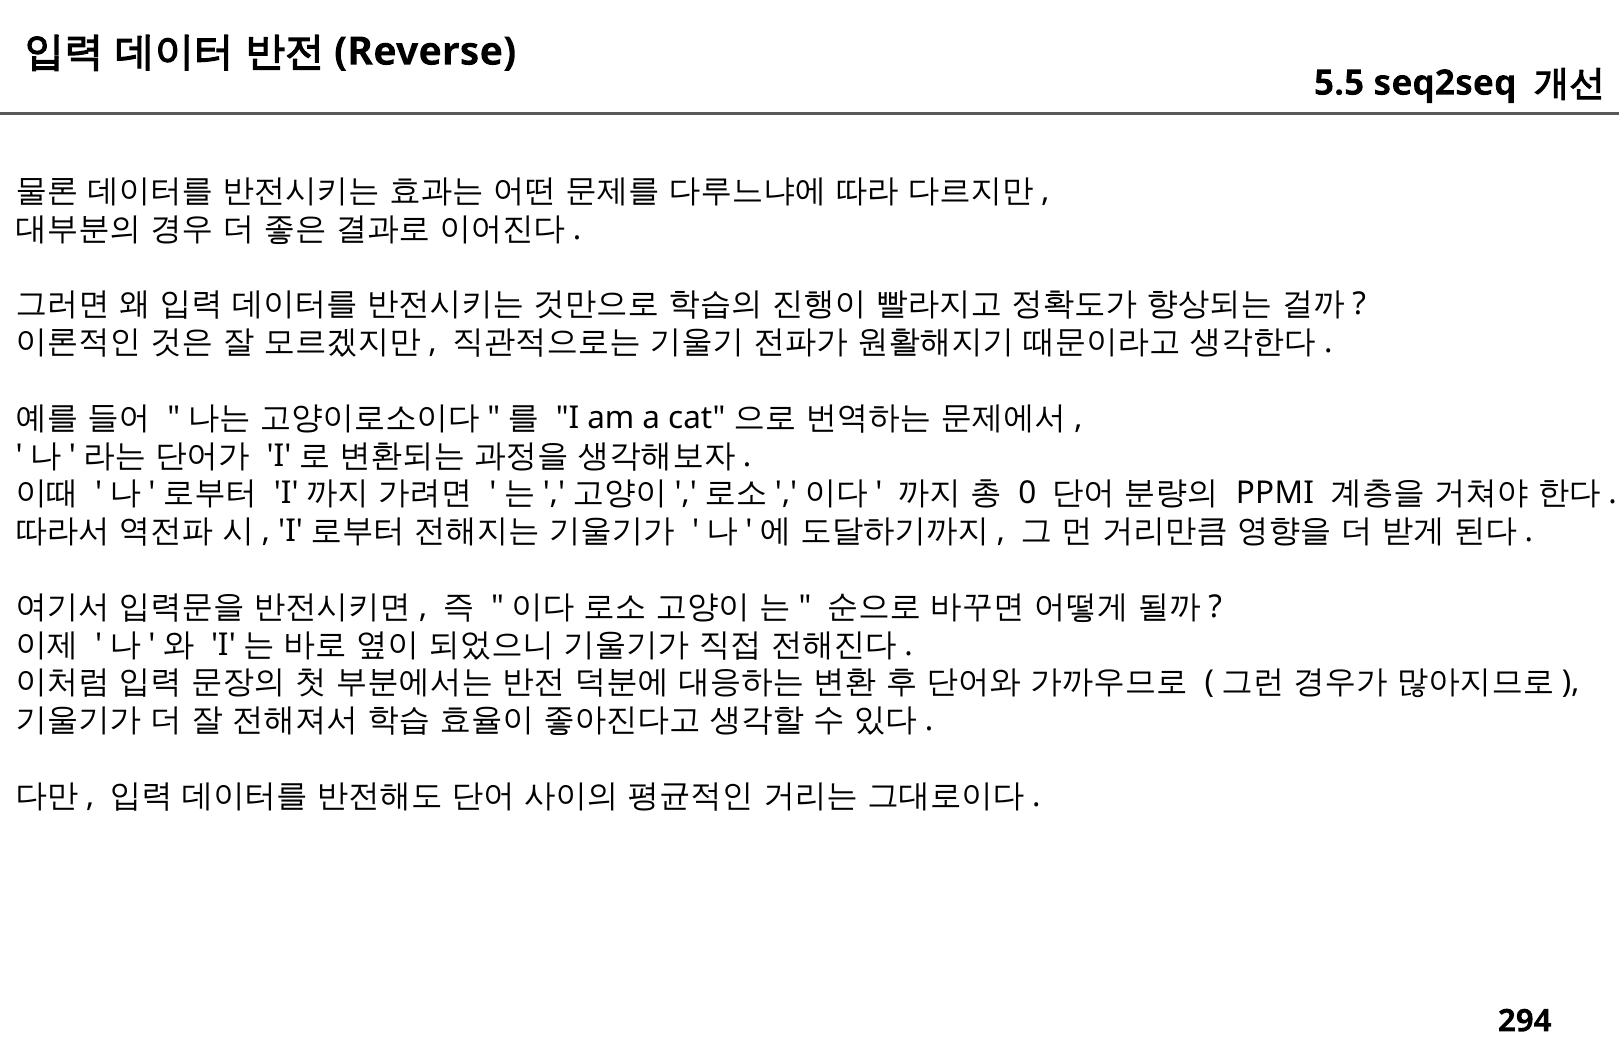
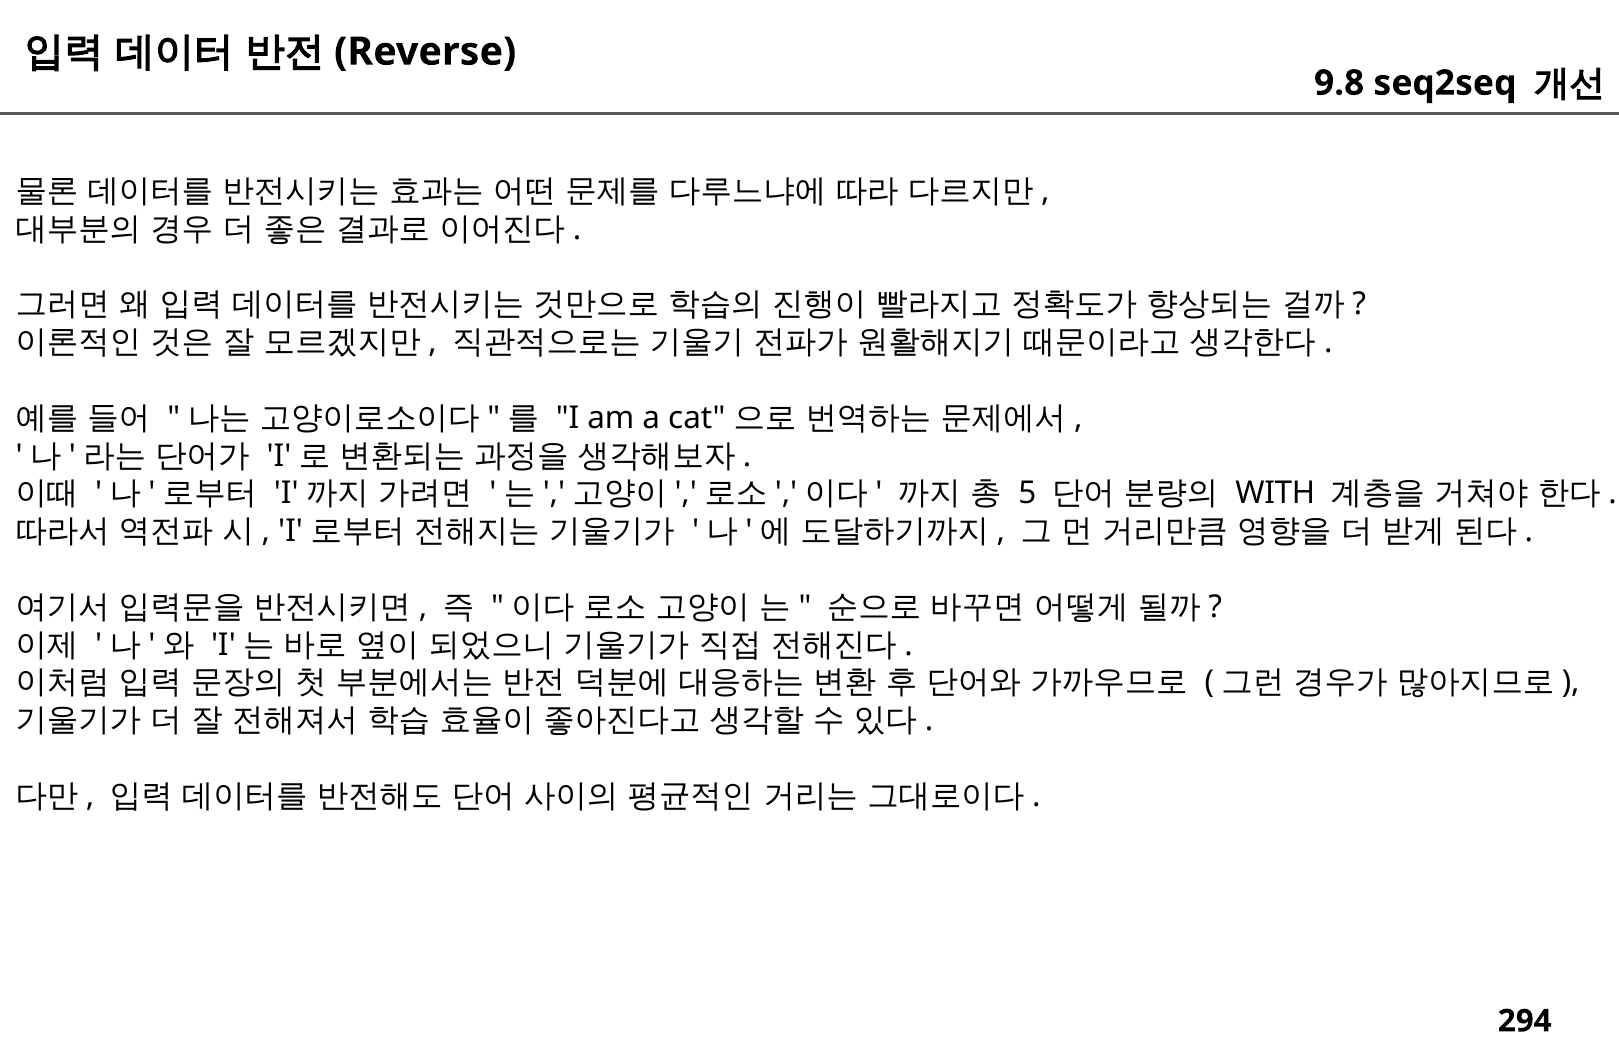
5.5: 5.5 -> 9.8 (1339, 83)
0: 0 -> 5 (1027, 493)
PPMI: PPMI -> WITH (1275, 493)
